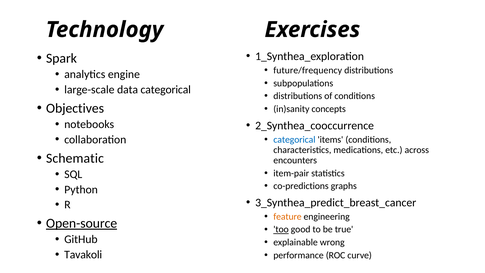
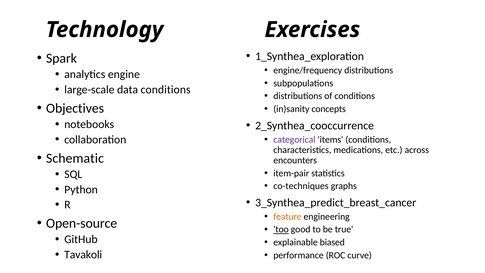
future/frequency: future/frequency -> engine/frequency (308, 70)
data categorical: categorical -> conditions (166, 90)
categorical colour: blue -> purple (294, 139)
co-predictions: co-predictions -> co-techniques (301, 186)
Open-source underline: present -> none (82, 223)
wrong: wrong -> biased (332, 242)
